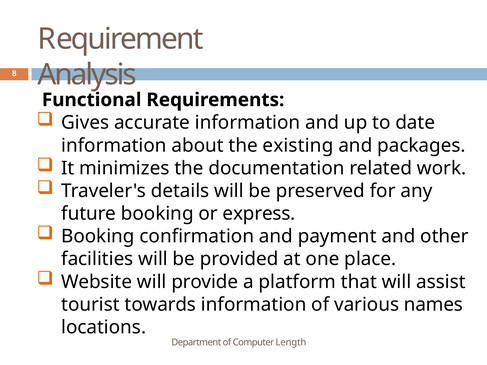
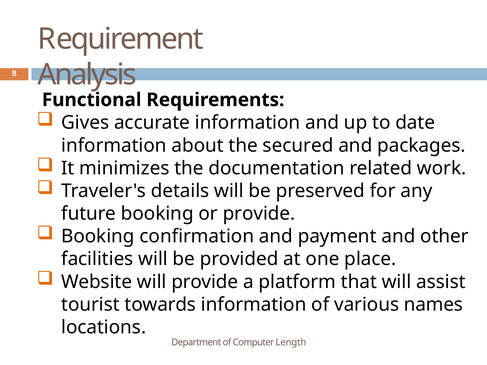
existing: existing -> secured (298, 146)
or express: express -> provide (259, 214)
